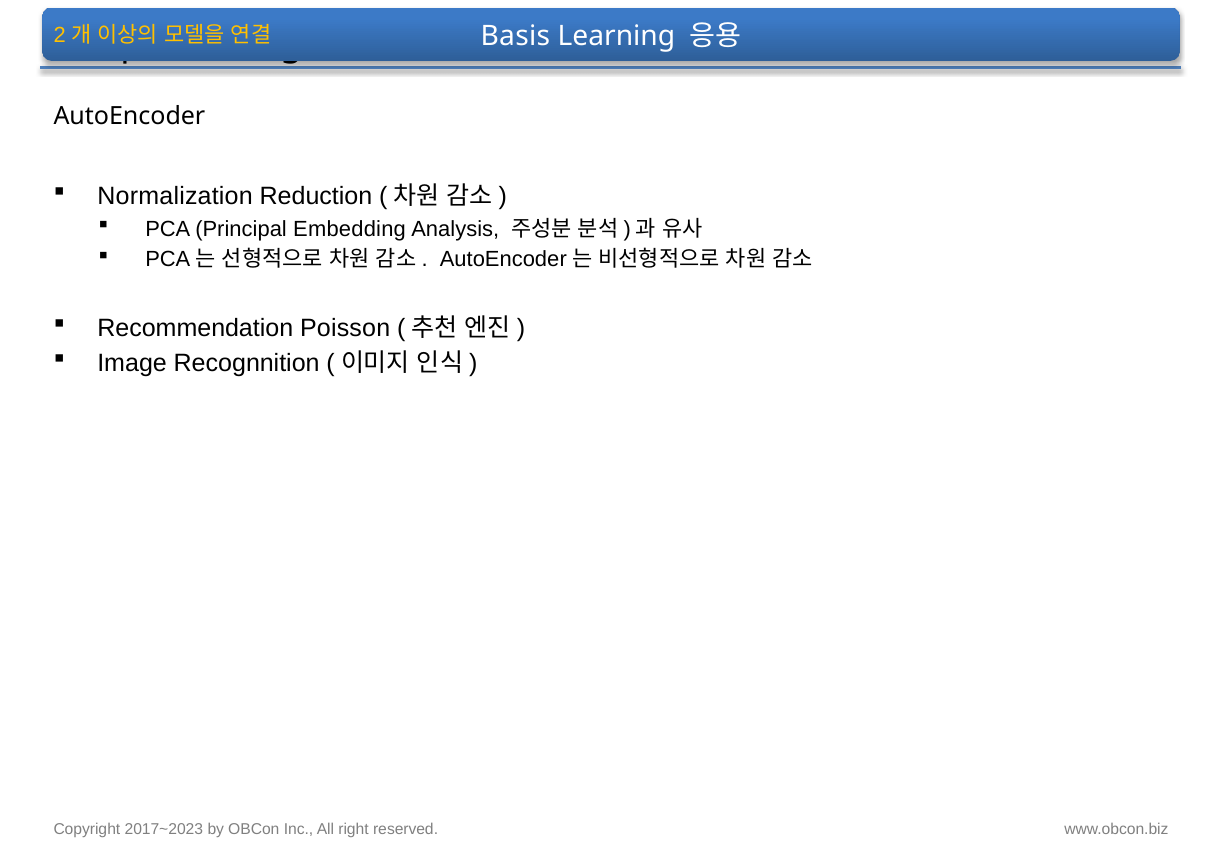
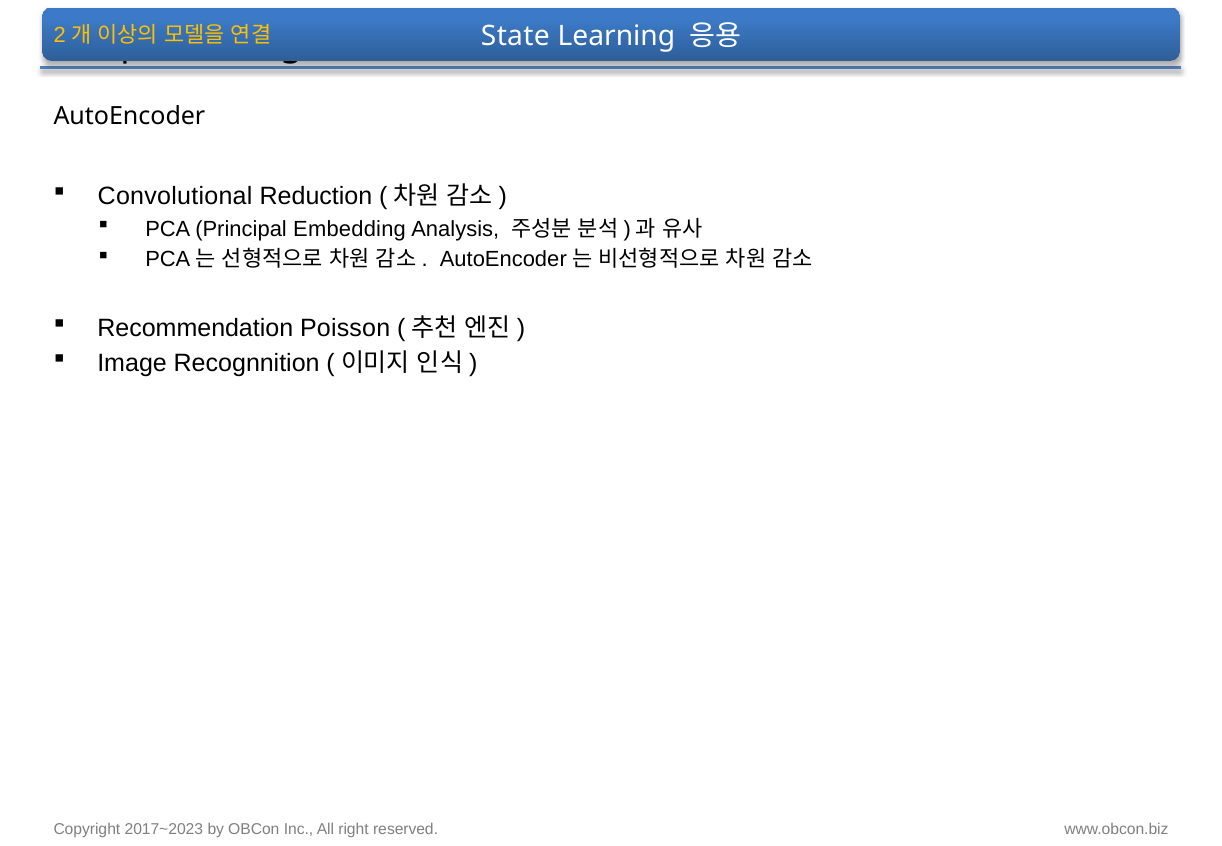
Basis: Basis -> State (515, 36)
Normalization: Normalization -> Convolutional (175, 197)
